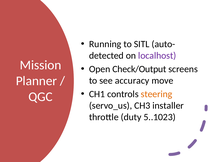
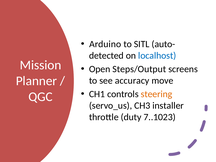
Running: Running -> Arduino (105, 44)
localhost colour: purple -> blue (157, 56)
Check/Output: Check/Output -> Steps/Output (139, 69)
5..1023: 5..1023 -> 7..1023 (160, 117)
